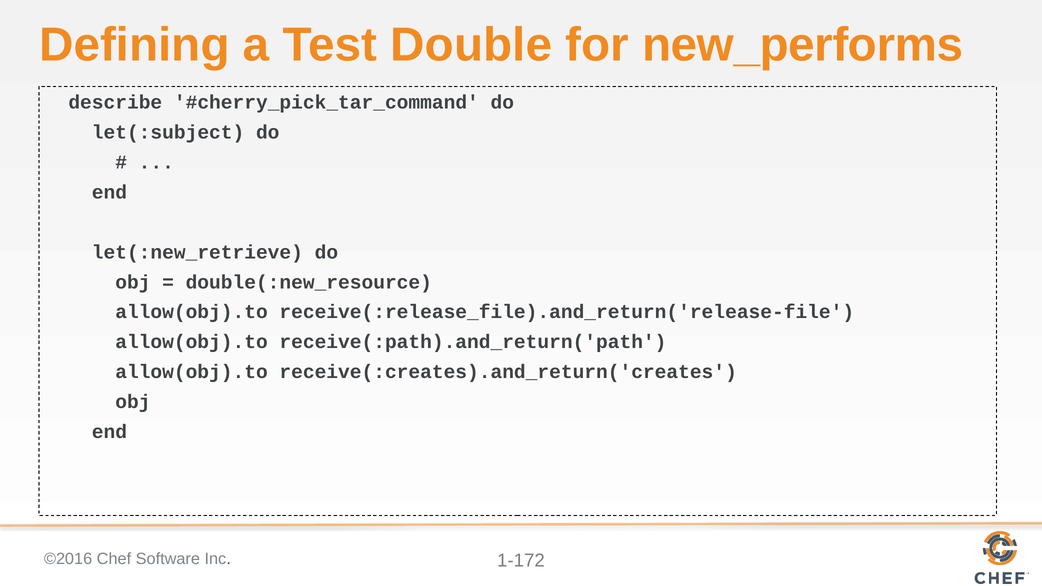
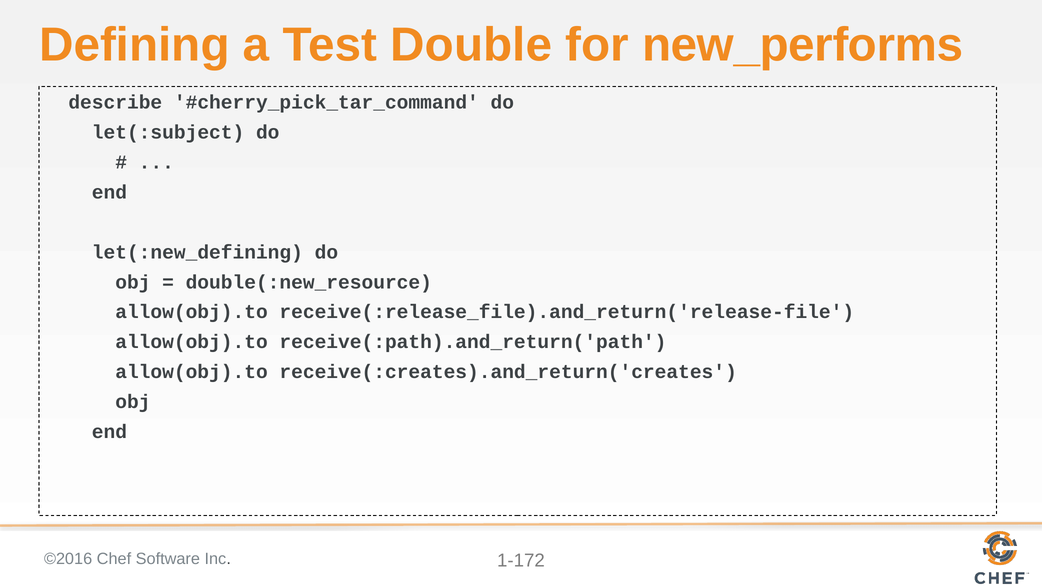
let(:new_retrieve: let(:new_retrieve -> let(:new_defining (197, 252)
